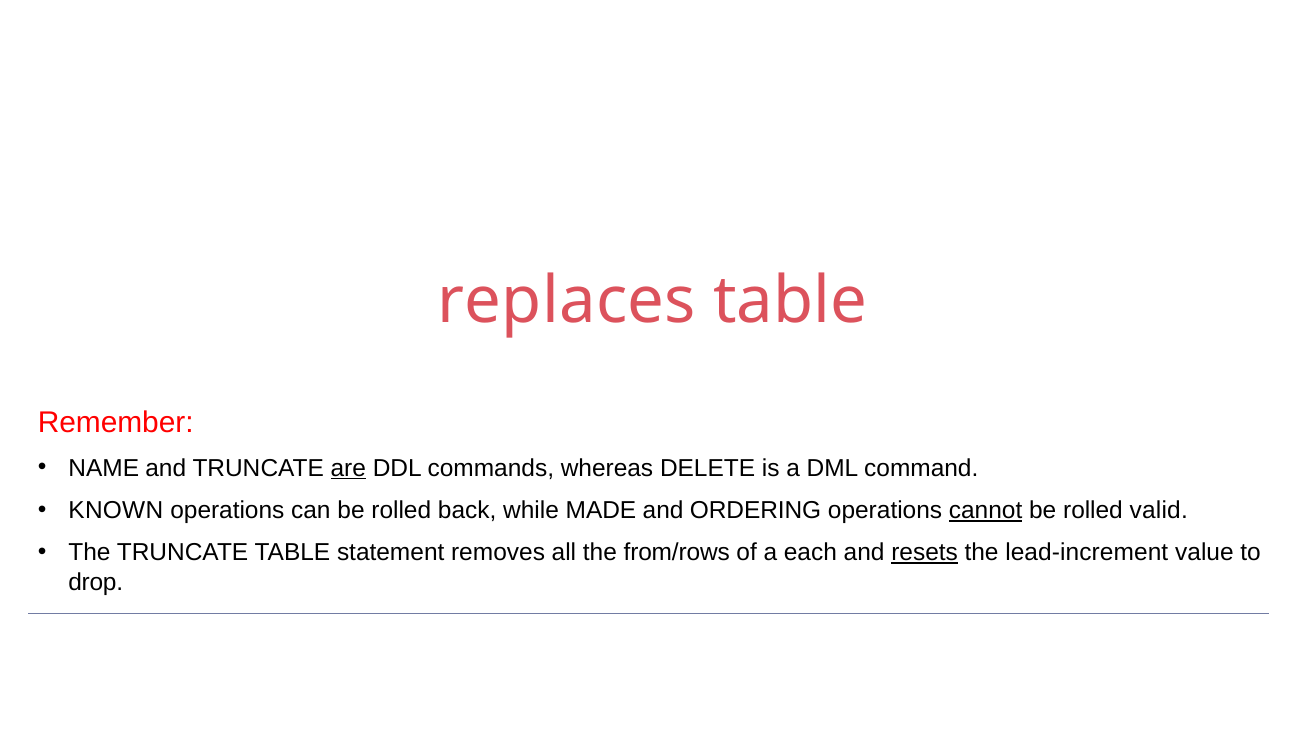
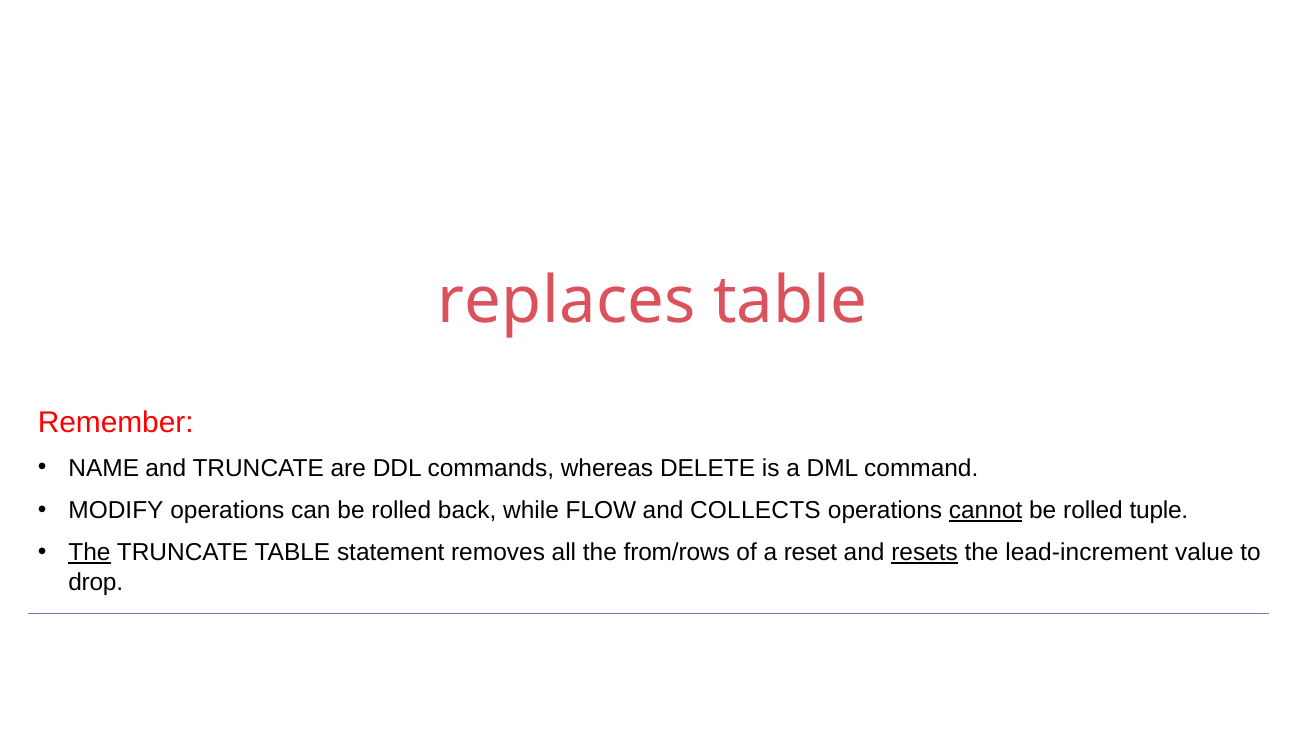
are underline: present -> none (348, 468)
KNOWN: KNOWN -> MODIFY (116, 510)
MADE: MADE -> FLOW (601, 510)
ORDERING: ORDERING -> COLLECTS (755, 510)
valid: valid -> tuple (1159, 510)
The underline: none -> present (90, 553)
each: each -> reset (811, 553)
